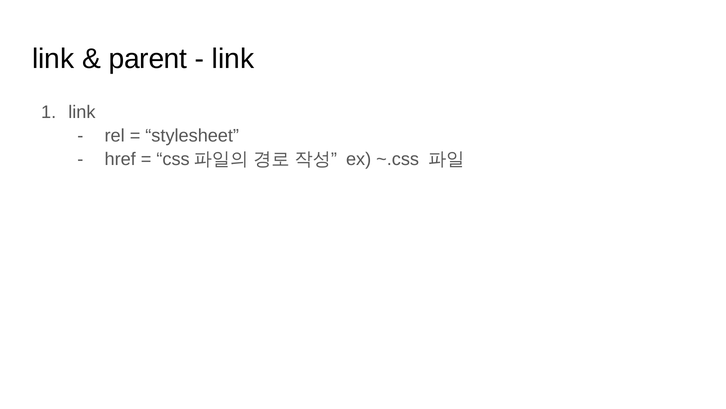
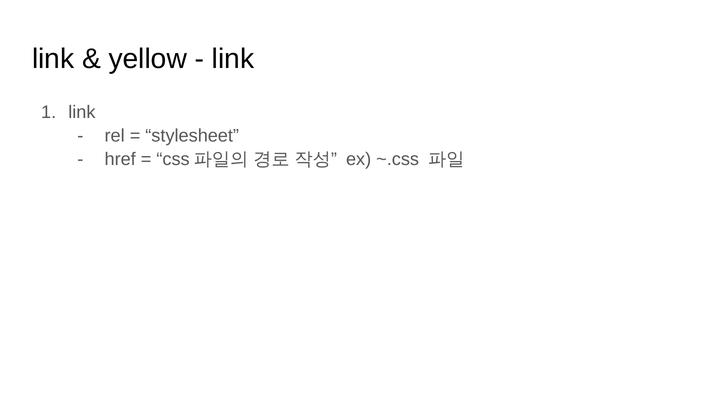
parent: parent -> yellow (148, 59)
